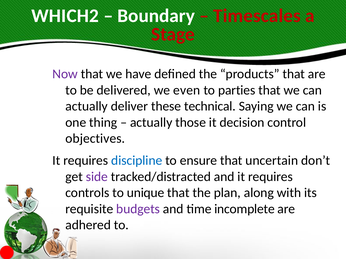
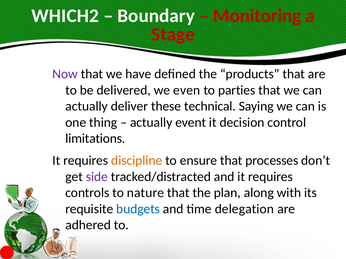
Timescales: Timescales -> Monitoring (257, 16)
those: those -> event (191, 123)
objectives: objectives -> limitations (95, 139)
discipline colour: blue -> orange (137, 161)
uncertain: uncertain -> processes (272, 161)
unique: unique -> nature (145, 193)
budgets colour: purple -> blue (138, 209)
incomplete: incomplete -> delegation (244, 209)
